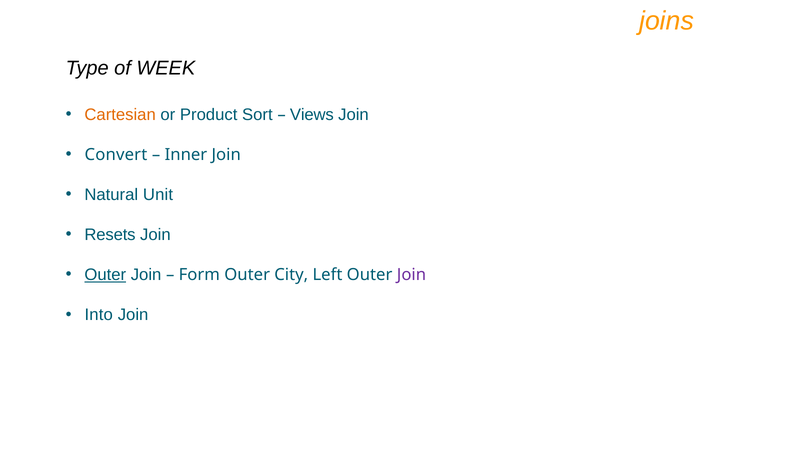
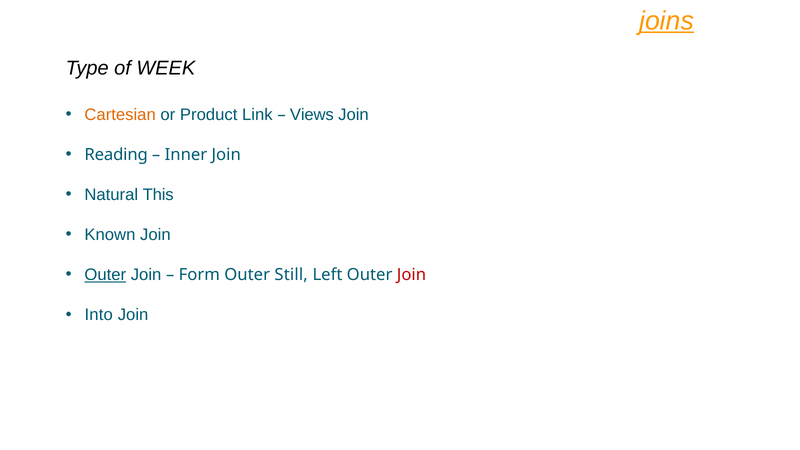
joins underline: none -> present (667, 21)
Sort: Sort -> Link (257, 115)
Convert: Convert -> Reading (116, 155)
Unit: Unit -> This (158, 195)
Resets: Resets -> Known (110, 235)
City: City -> Still (291, 275)
Join colour: purple -> red (411, 275)
